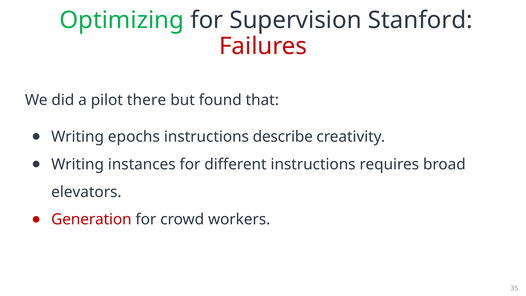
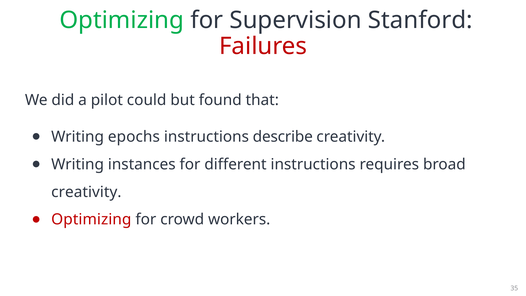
there: there -> could (147, 100)
elevators: elevators -> creativity (86, 192)
Generation: Generation -> Optimizing (91, 220)
